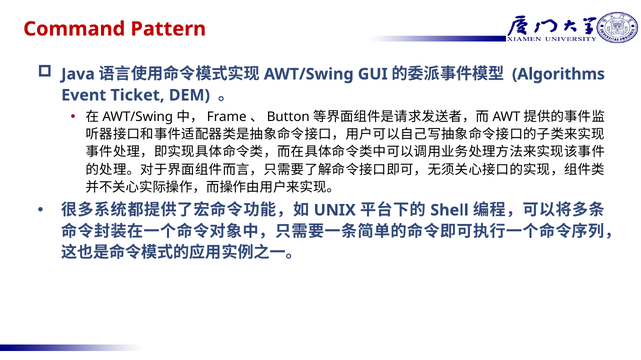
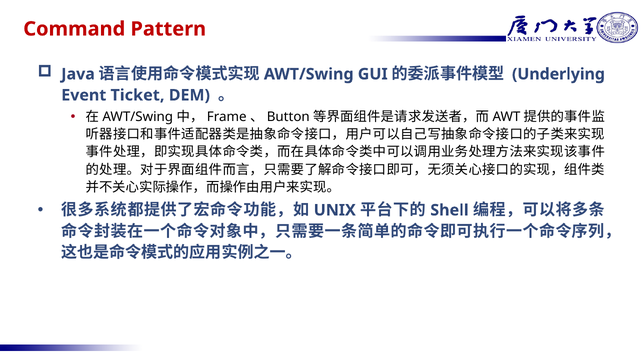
Algorithms: Algorithms -> Underlying (558, 74)
